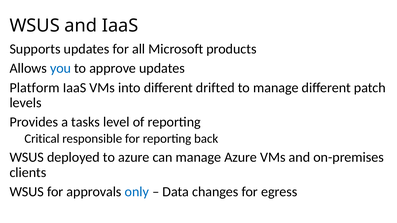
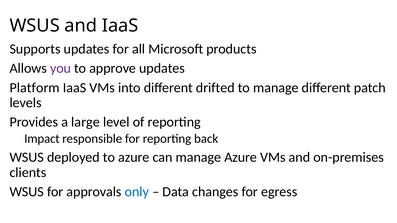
you colour: blue -> purple (61, 68)
tasks: tasks -> large (86, 122)
Critical: Critical -> Impact (42, 139)
